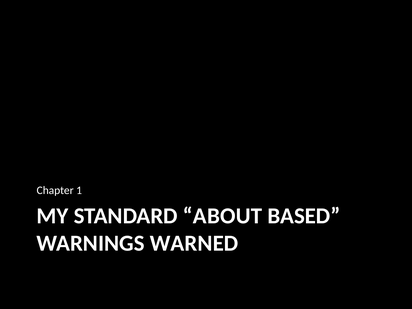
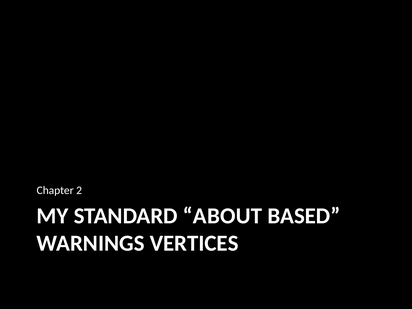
1: 1 -> 2 (79, 190)
WARNED: WARNED -> VERTICES (194, 243)
